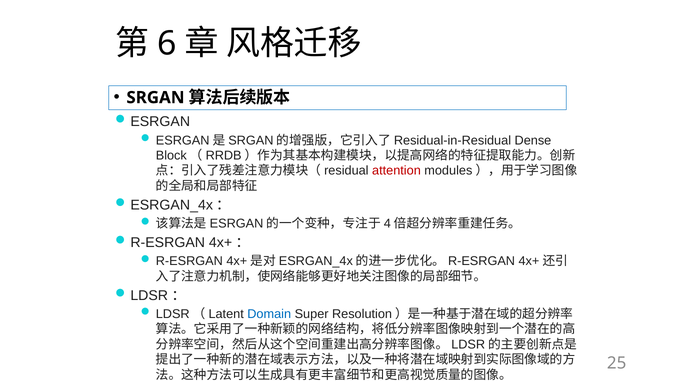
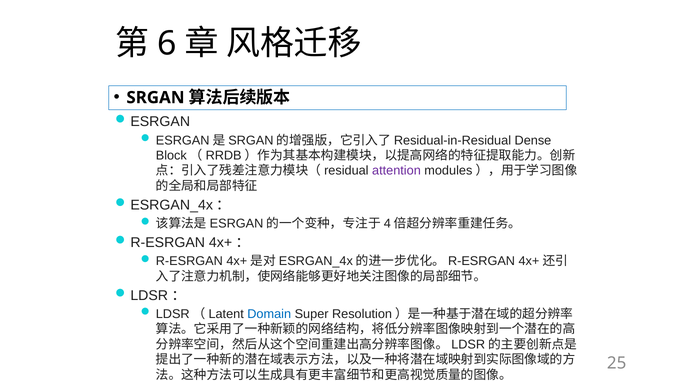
attention colour: red -> purple (396, 171)
